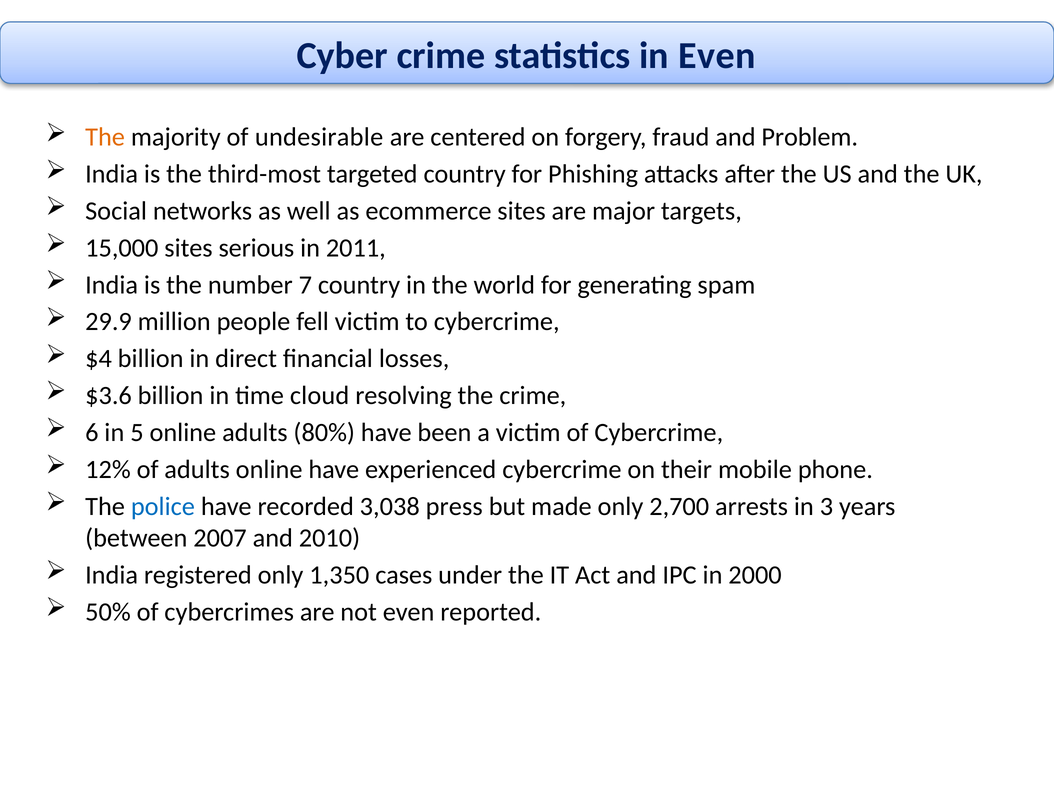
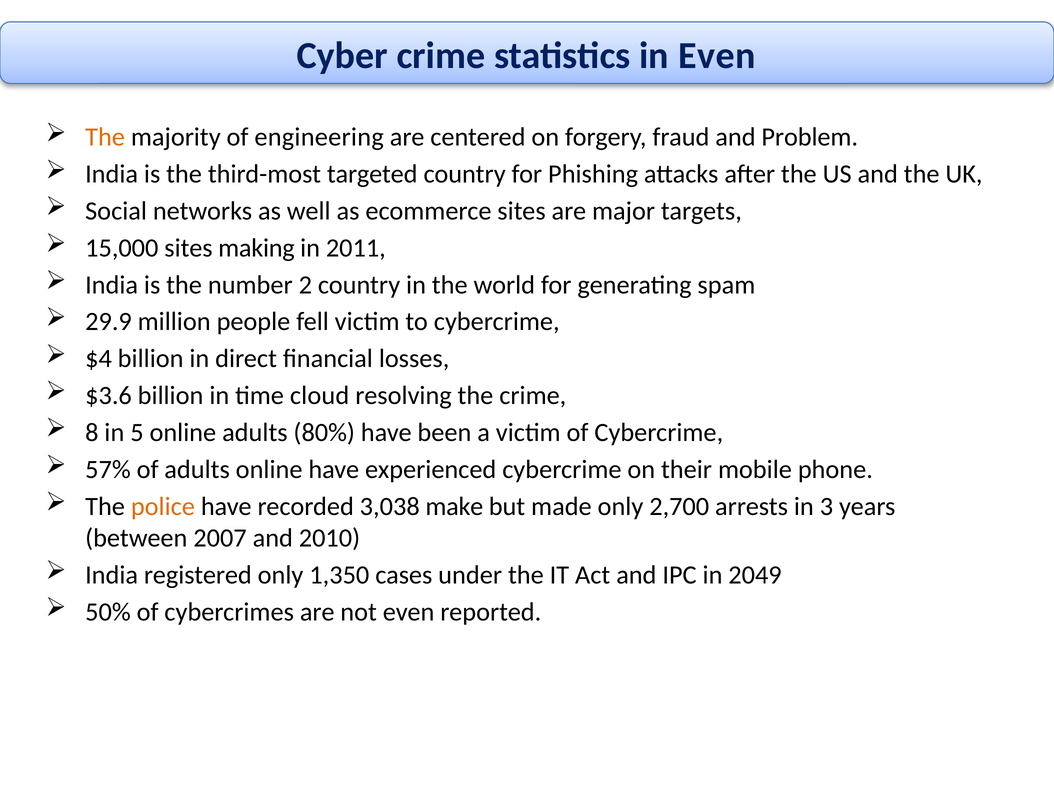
undesirable: undesirable -> engineering (319, 137)
serious: serious -> making (256, 248)
7: 7 -> 2 (305, 285)
6: 6 -> 8 (92, 432)
12%: 12% -> 57% (108, 469)
police colour: blue -> orange (163, 506)
press: press -> make (454, 506)
2000: 2000 -> 2049 (755, 575)
